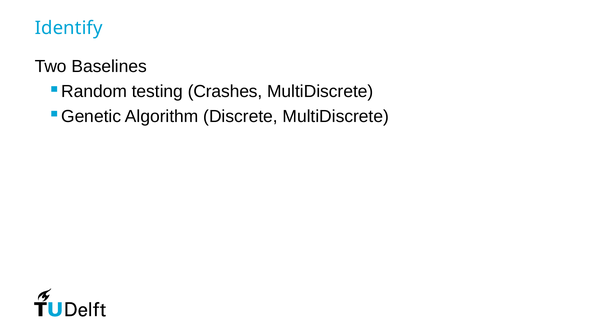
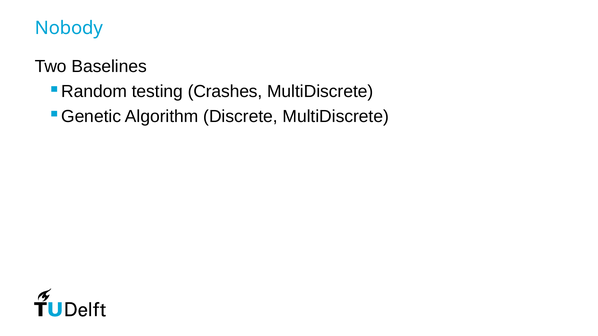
Identify: Identify -> Nobody (69, 28)
